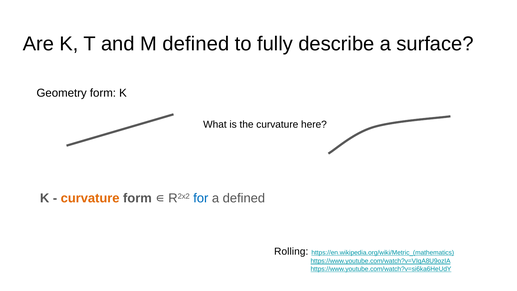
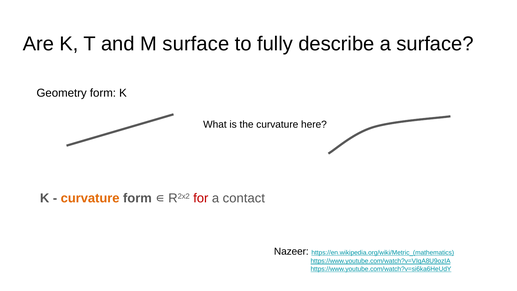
M defined: defined -> surface (196, 44)
for colour: blue -> red (201, 198)
a defined: defined -> contact (244, 198)
Rolling: Rolling -> Nazeer (291, 251)
